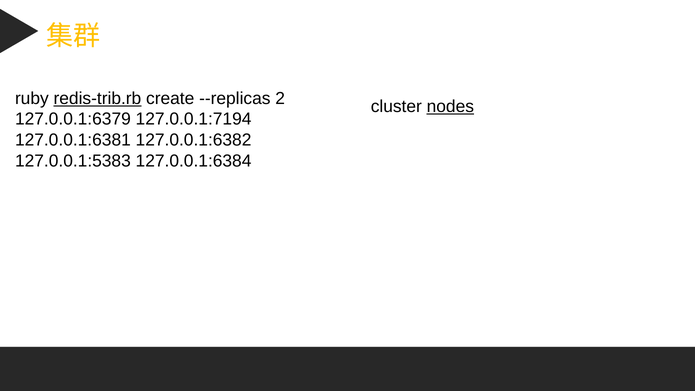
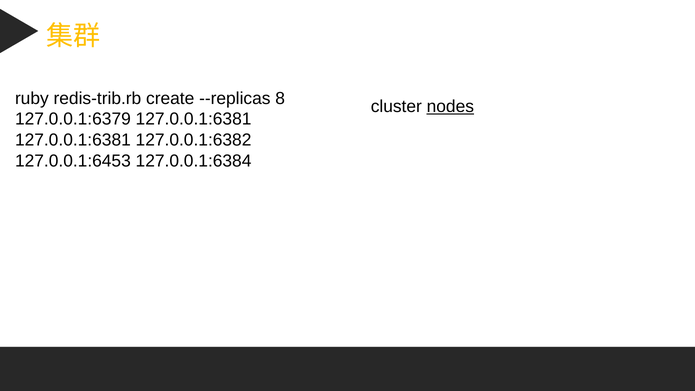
redis-trib.rb underline: present -> none (97, 98)
2: 2 -> 8 (280, 98)
127.0.0.1:6379 127.0.0.1:7194: 127.0.0.1:7194 -> 127.0.0.1:6381 (194, 119)
127.0.0.1:5383: 127.0.0.1:5383 -> 127.0.0.1:6453 (73, 161)
